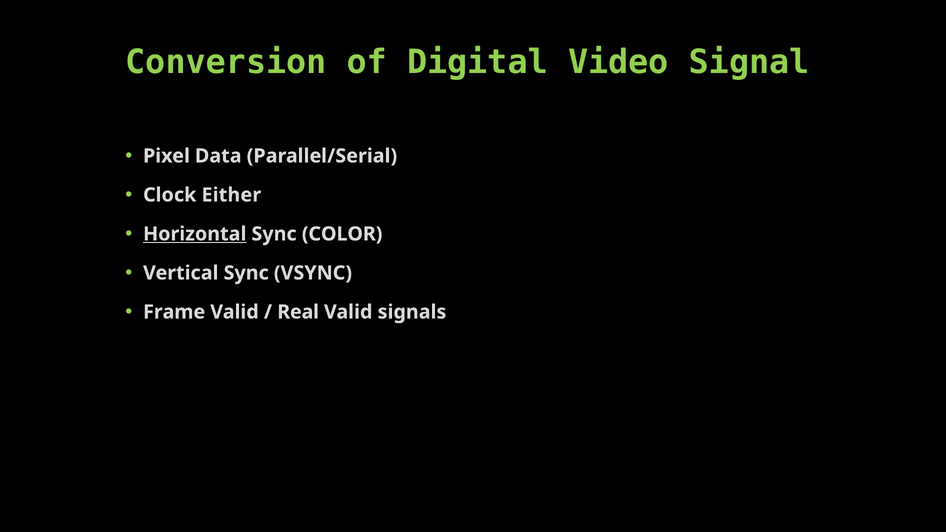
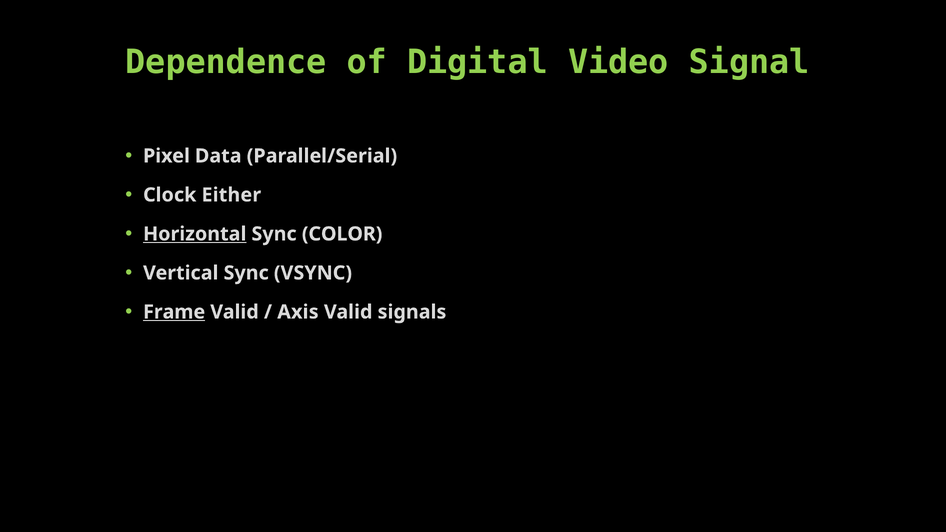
Conversion: Conversion -> Dependence (226, 62)
Frame underline: none -> present (174, 312)
Real: Real -> Axis (298, 312)
